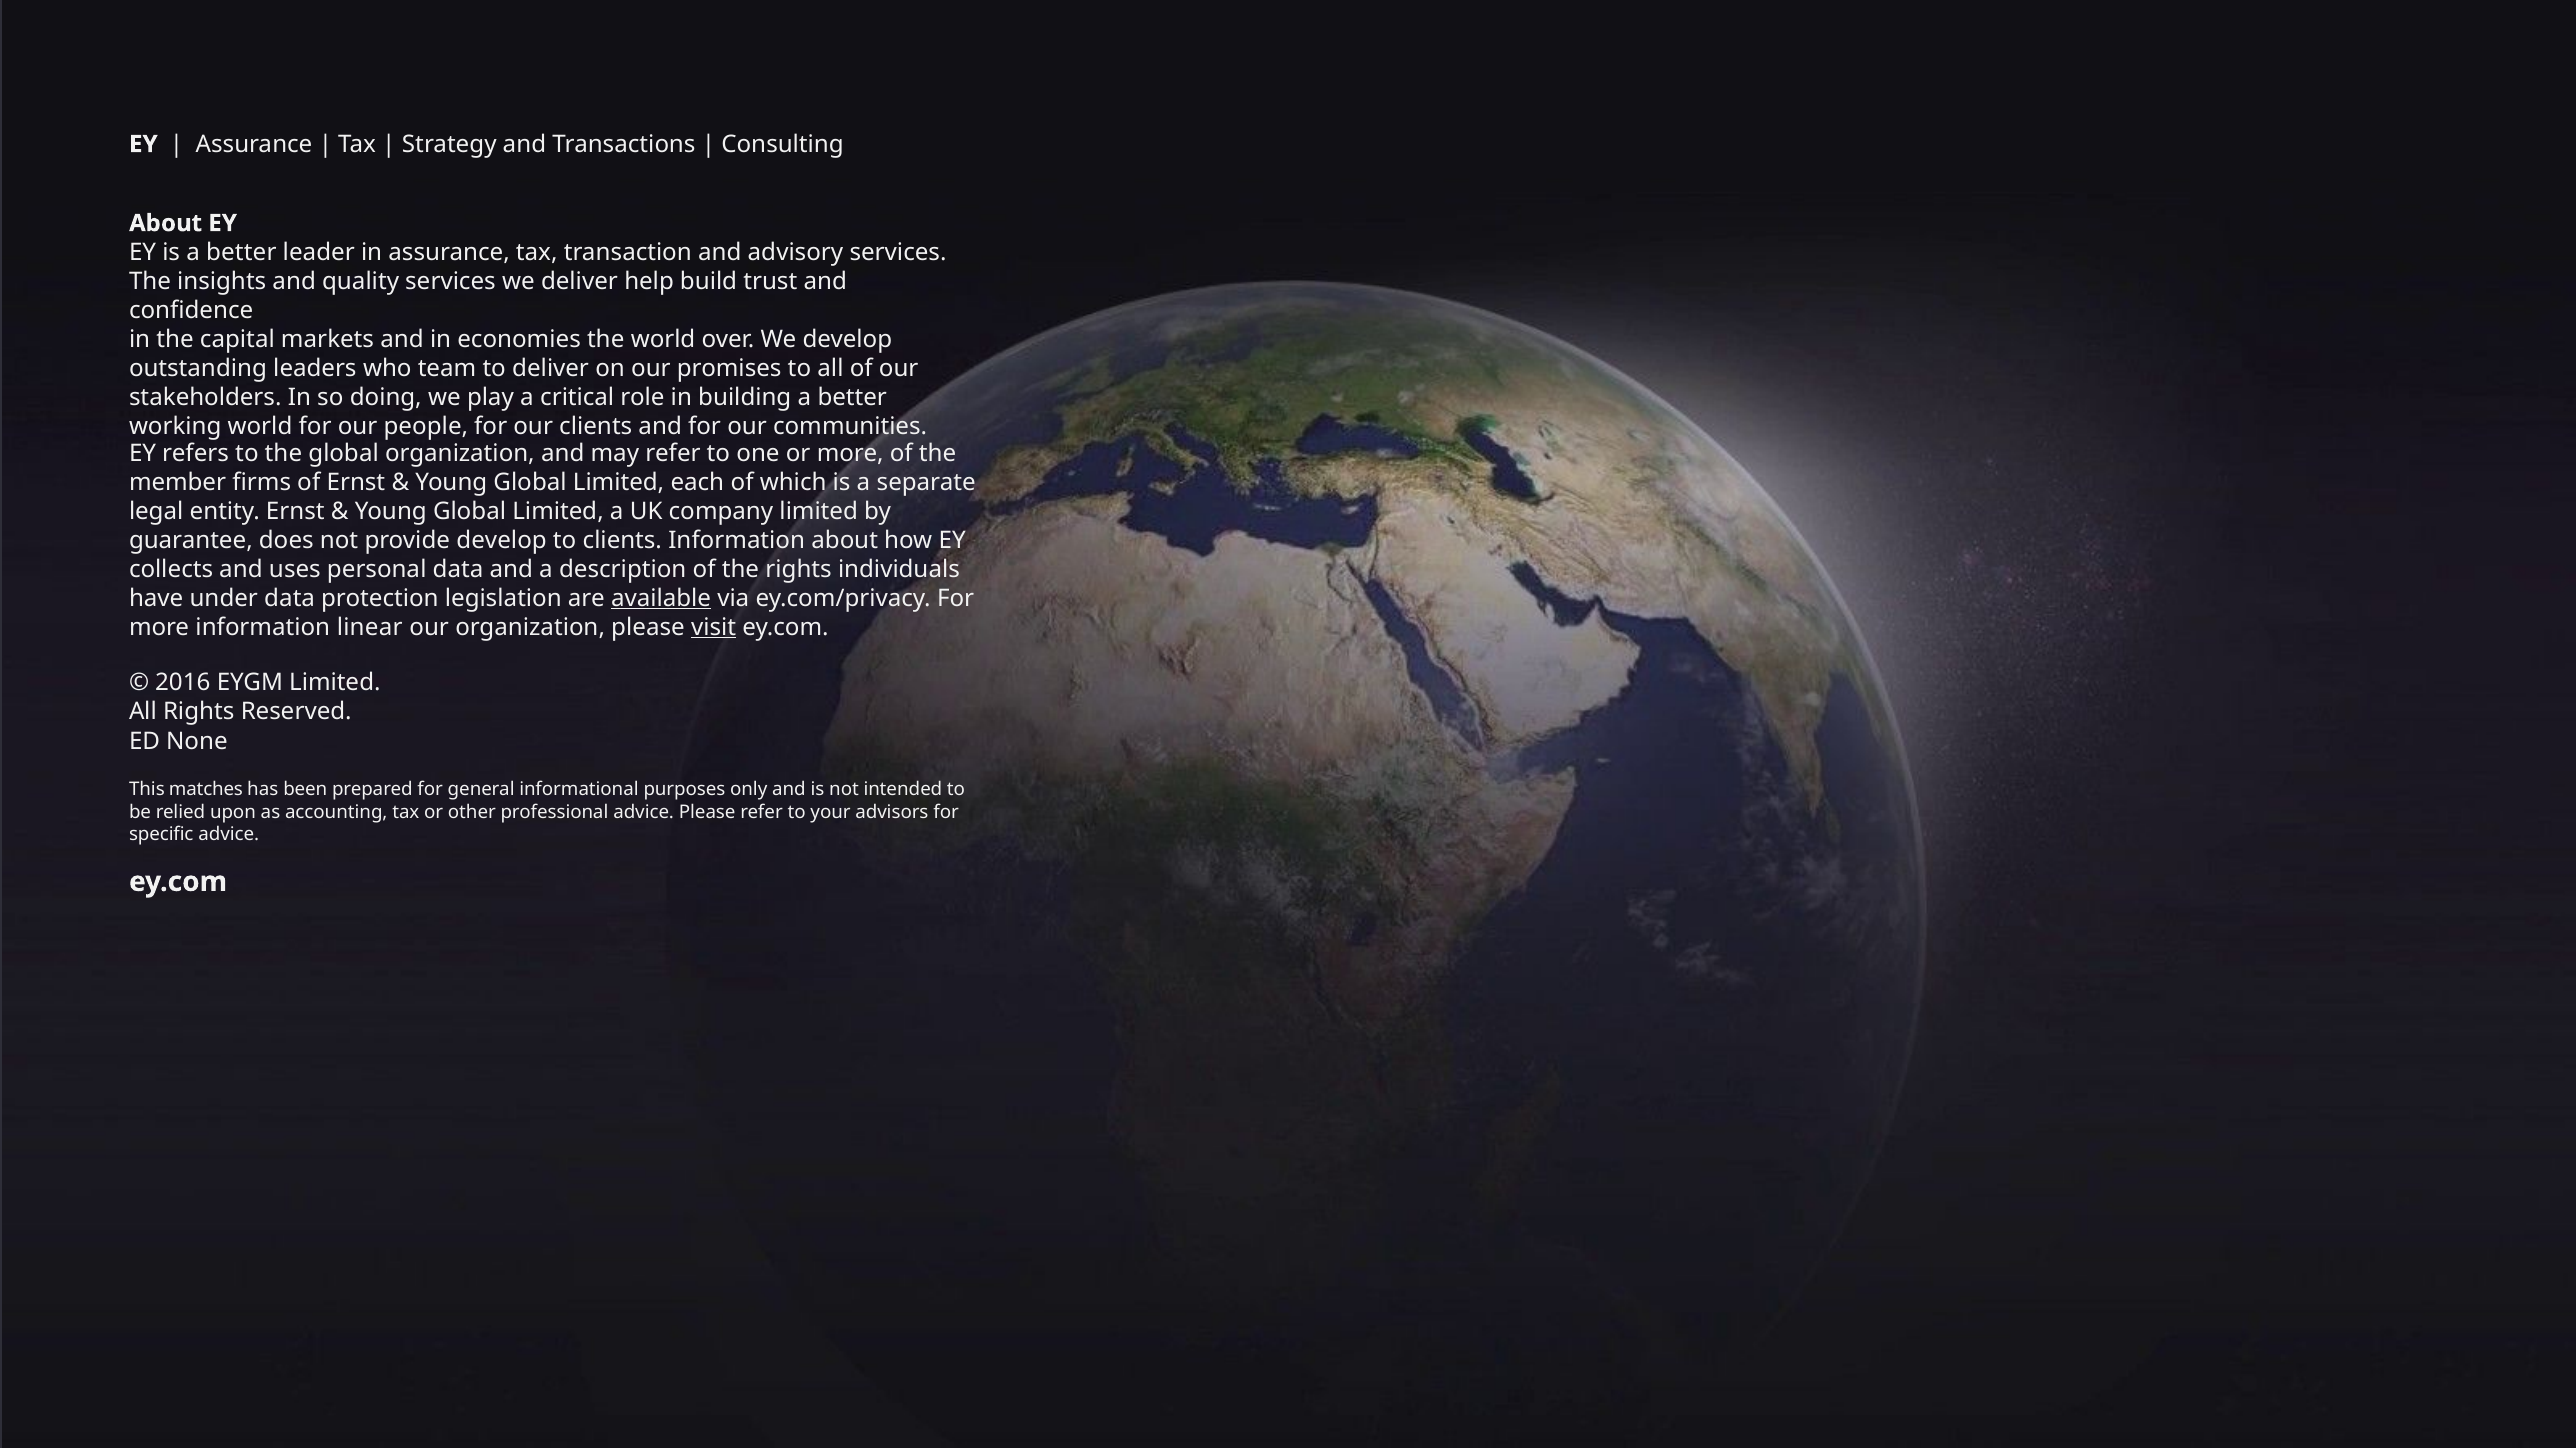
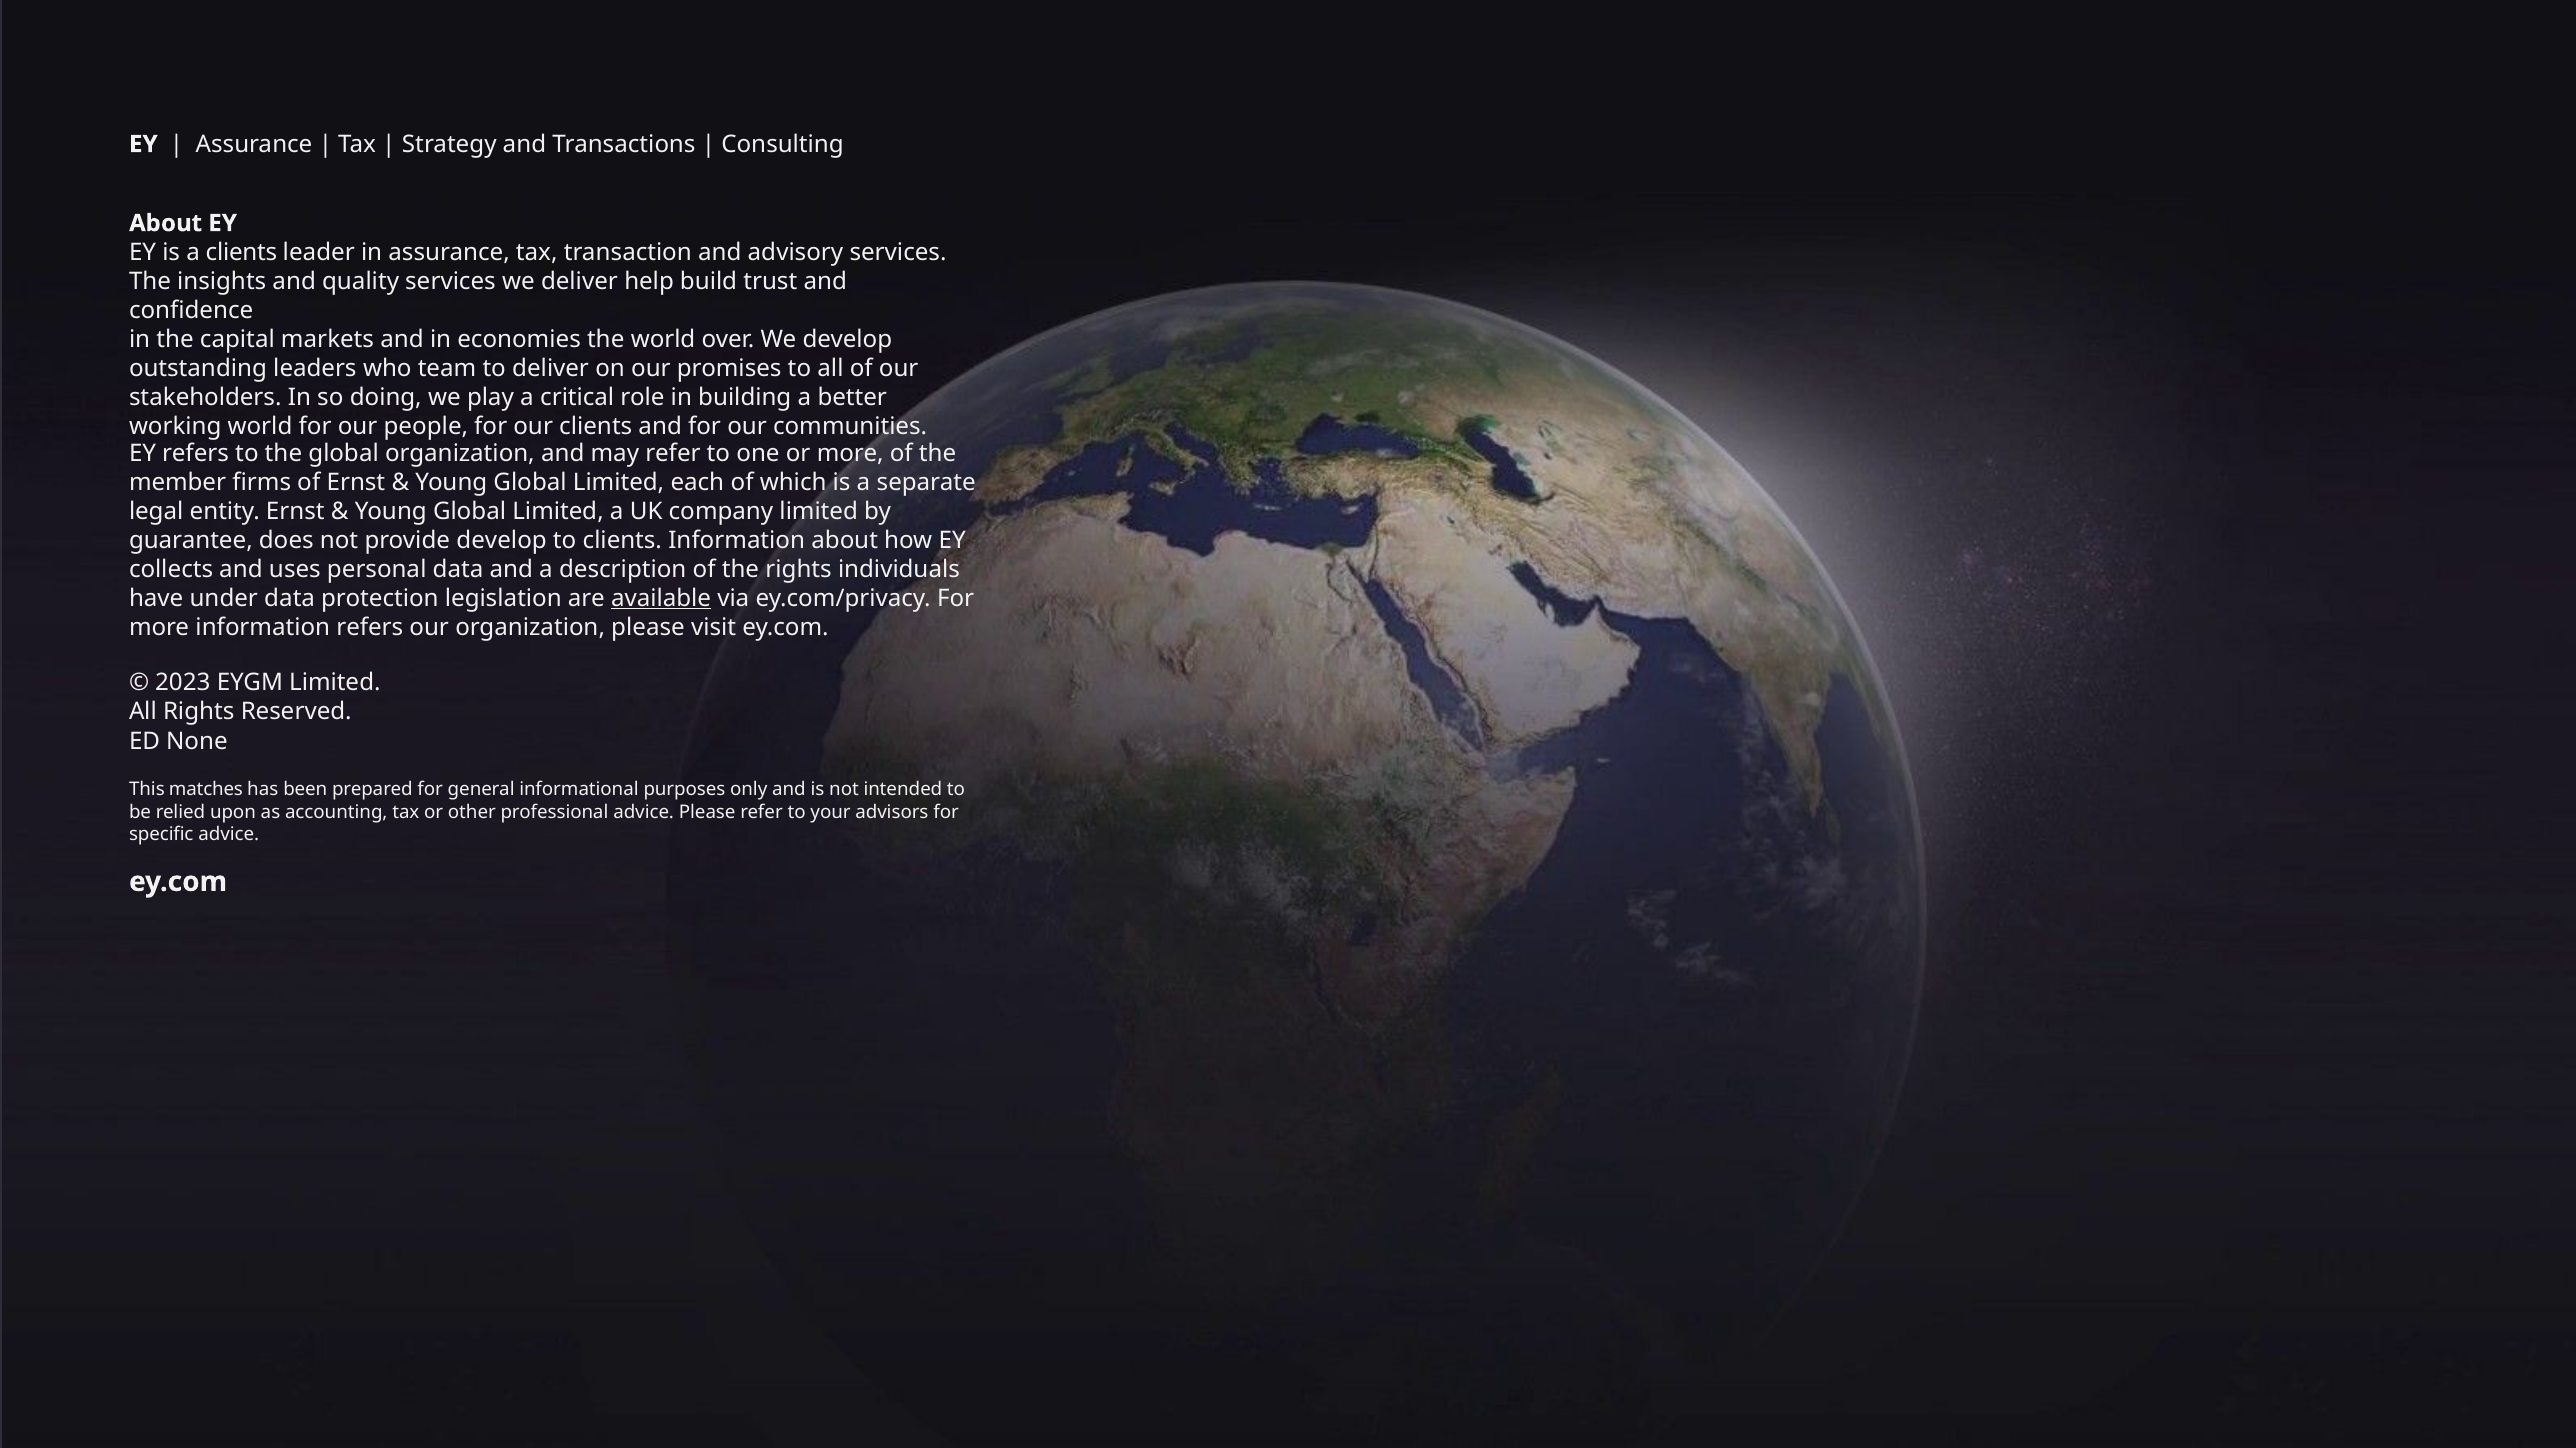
is a better: better -> clients (241, 252)
information linear: linear -> refers (370, 627)
visit underline: present -> none (714, 627)
2016: 2016 -> 2023 (183, 683)
